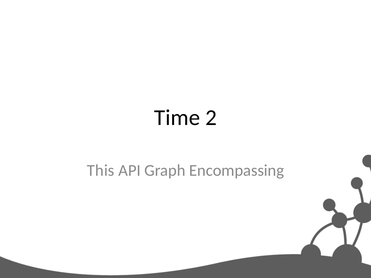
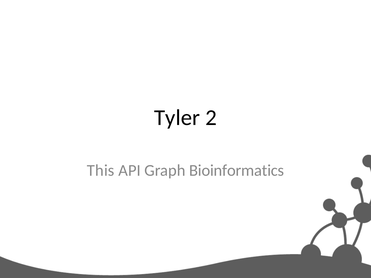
Time: Time -> Tyler (177, 118)
Encompassing: Encompassing -> Bioinformatics (237, 171)
